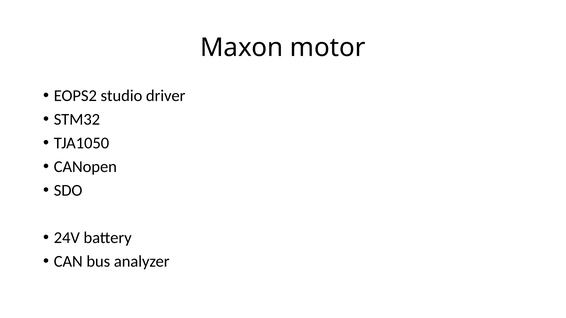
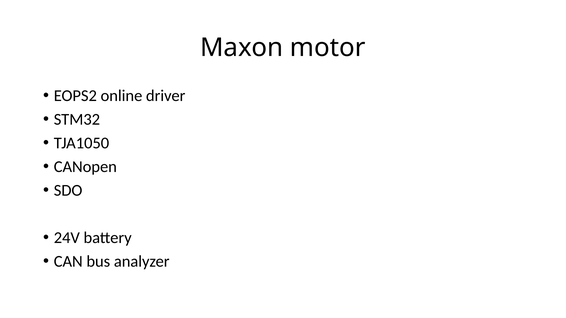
studio: studio -> online (121, 96)
